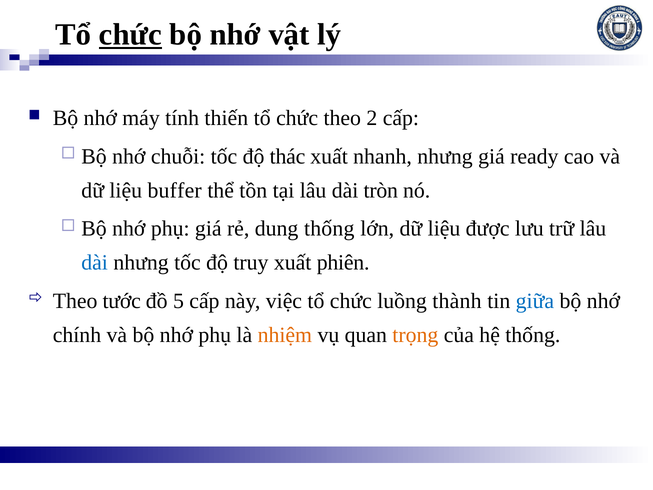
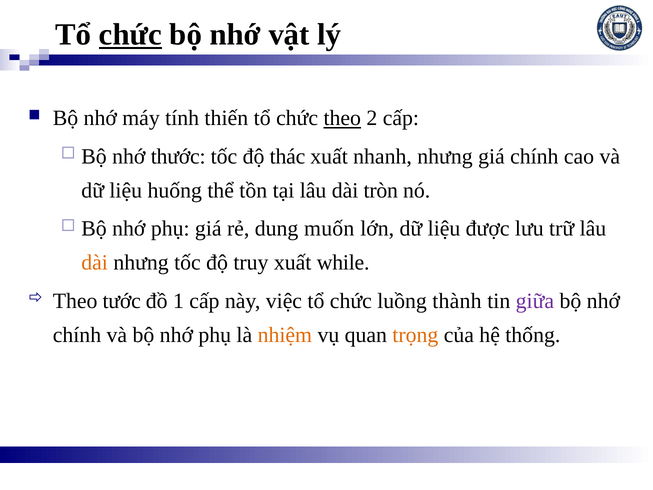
theo underline: none -> present (342, 118)
chuỗi: chuỗi -> thước (178, 156)
giá ready: ready -> chính (534, 156)
buffer: buffer -> huống (175, 190)
dung thống: thống -> muốn (329, 229)
dài colour: blue -> orange (95, 263)
phiên: phiên -> while (343, 263)
5: 5 -> 1 (178, 301)
giữa colour: blue -> purple (535, 301)
